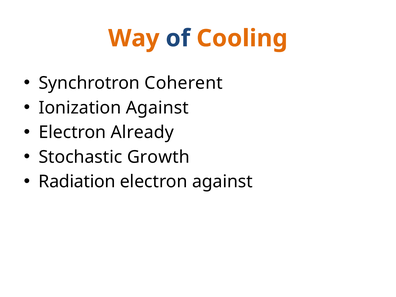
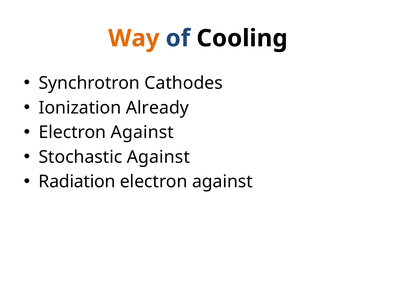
Cooling colour: orange -> black (242, 38)
Coherent: Coherent -> Cathodes (184, 83)
Ionization Against: Against -> Already (157, 108)
Already: Already -> Against (142, 132)
Stochastic Growth: Growth -> Against (158, 157)
